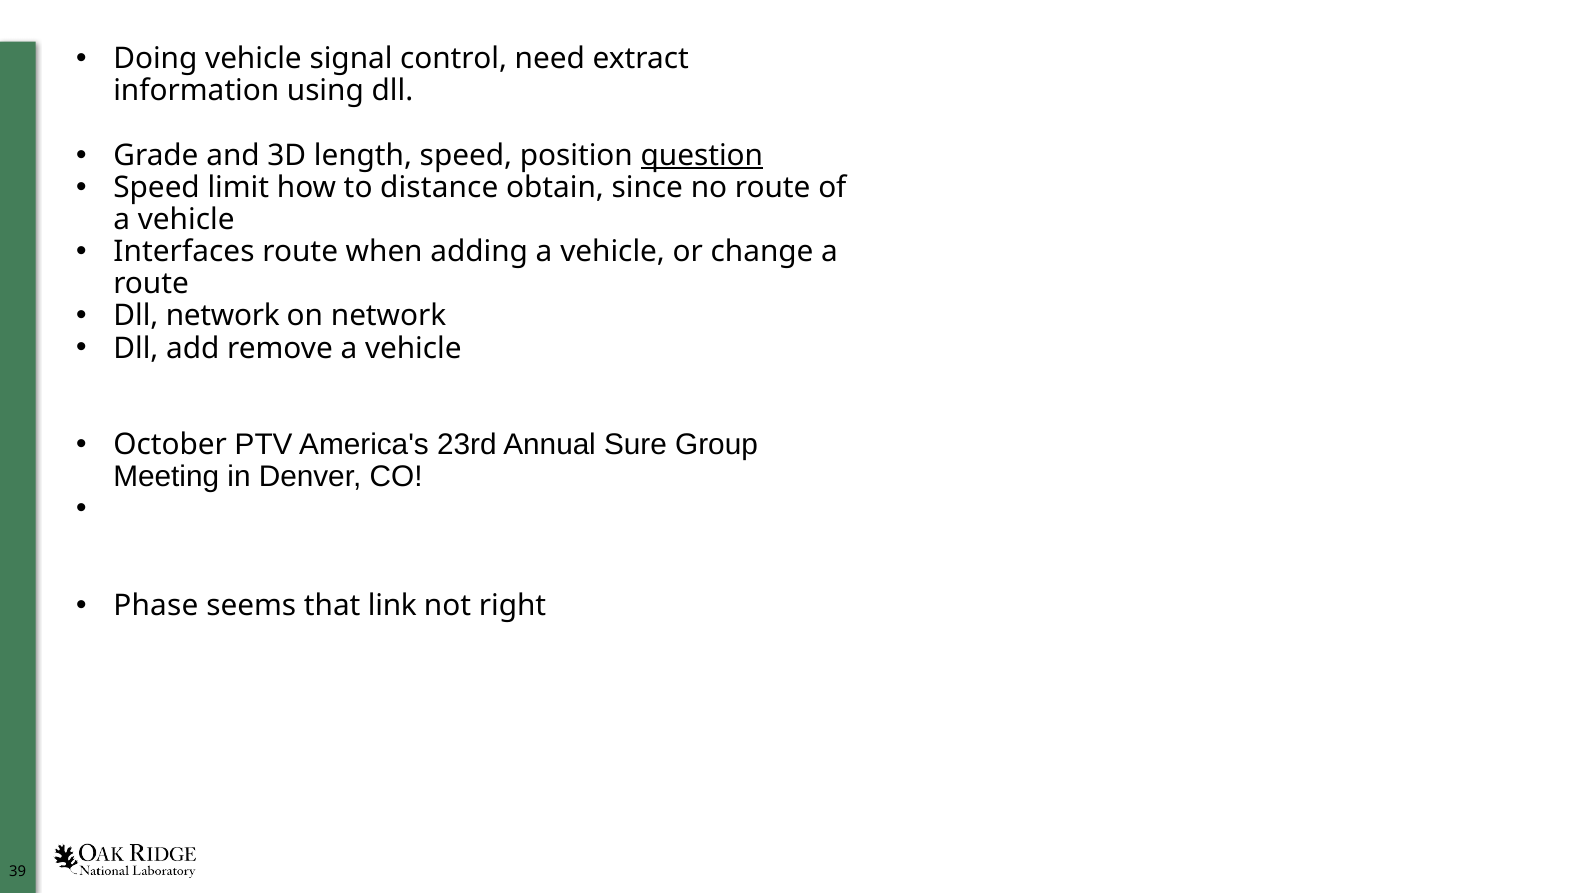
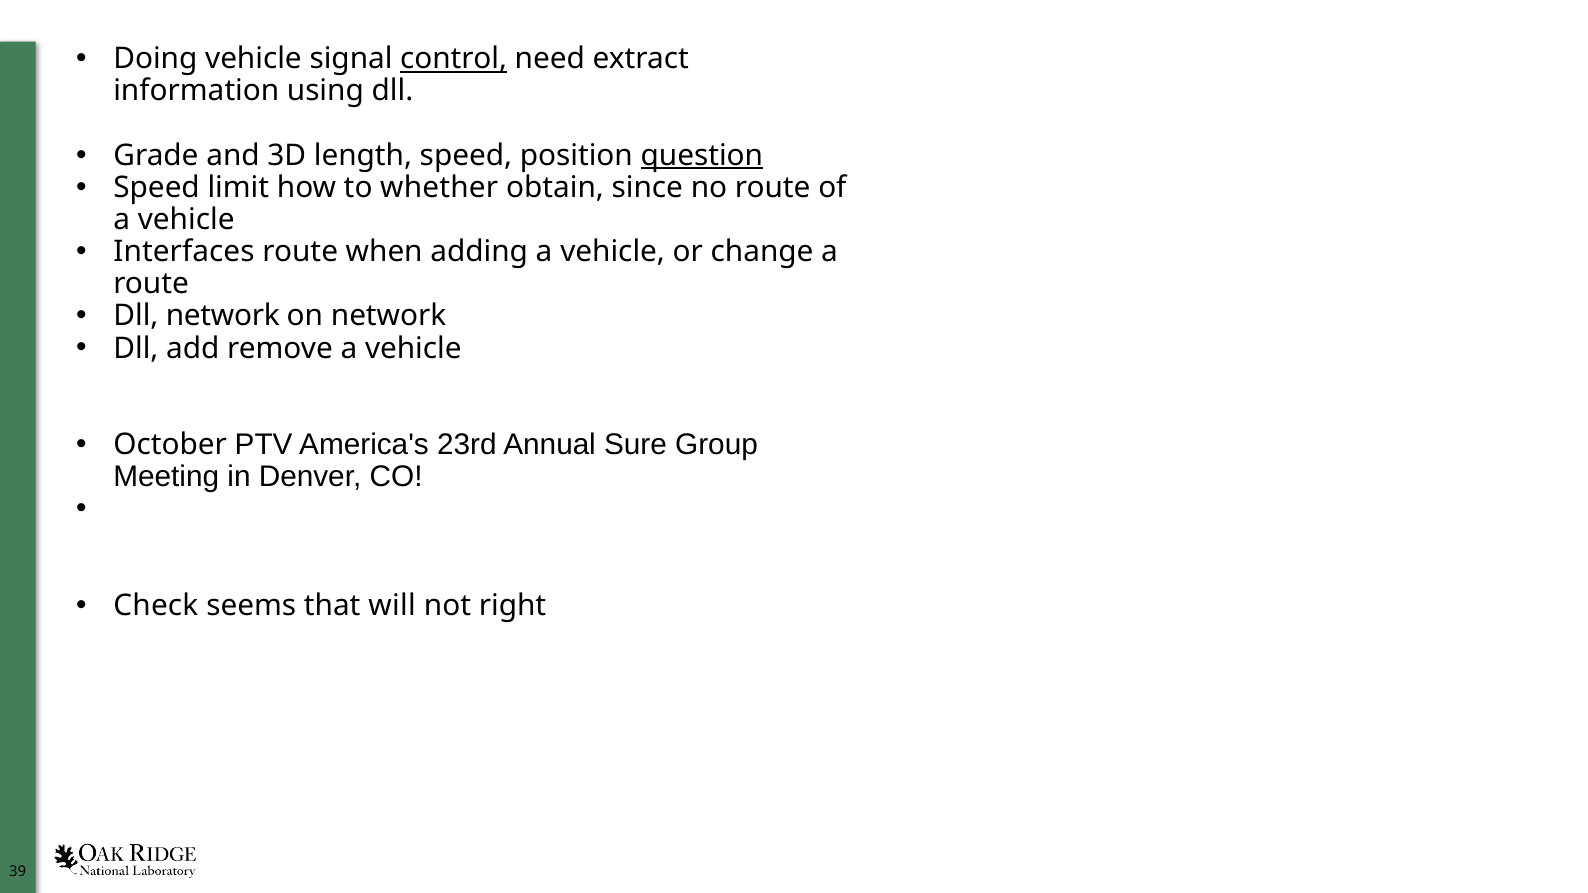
control underline: none -> present (454, 59)
distance: distance -> whether (439, 188)
Phase: Phase -> Check (156, 606)
link: link -> will (392, 606)
